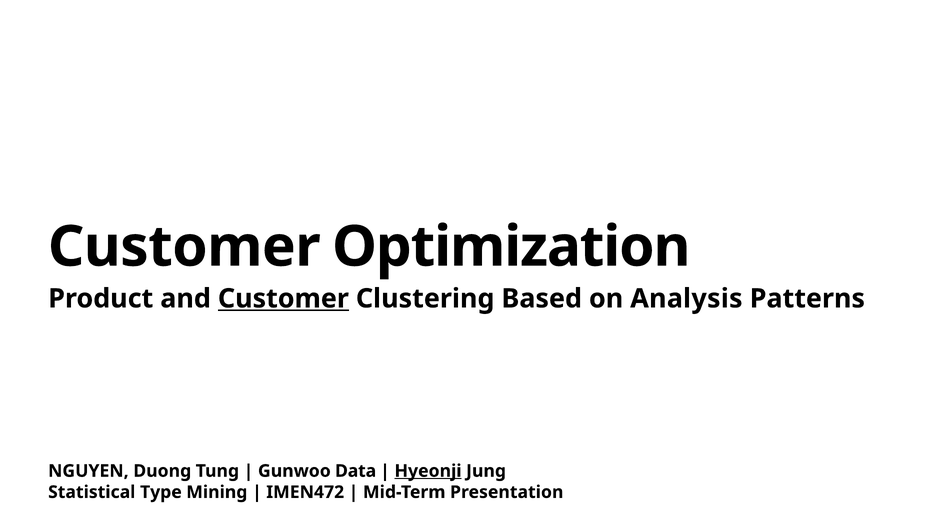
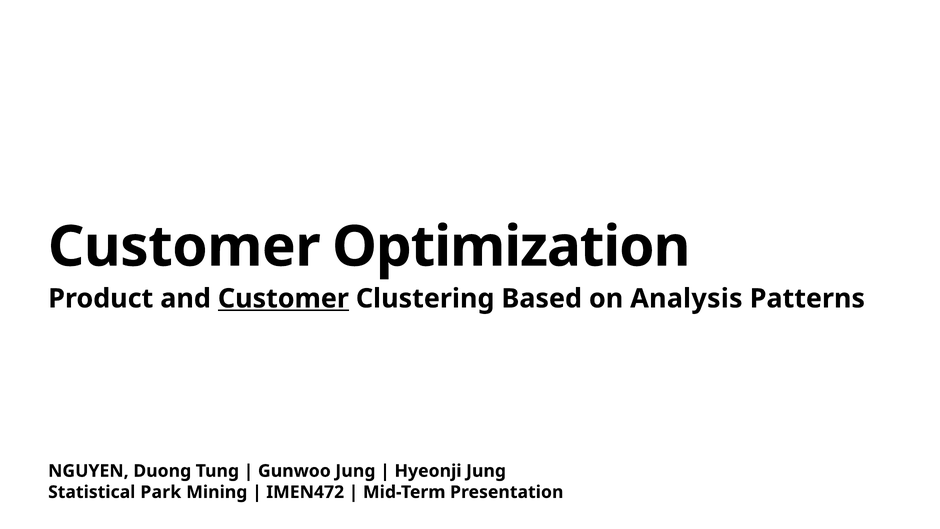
Gunwoo Data: Data -> Jung (355, 471)
Hyeonji underline: present -> none (428, 471)
Type: Type -> Park (161, 492)
